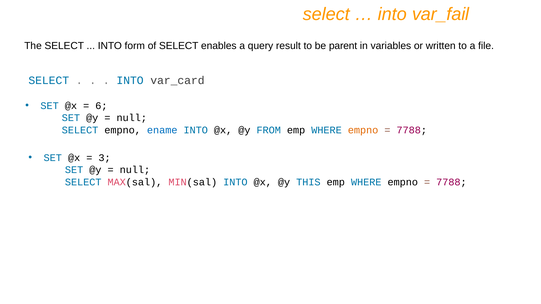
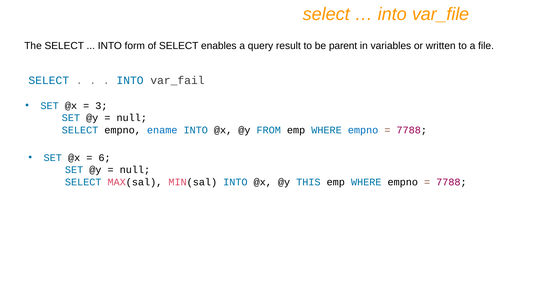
var_fail: var_fail -> var_file (441, 14)
var_card: var_card -> var_fail (177, 80)
6: 6 -> 3 (101, 106)
empno colour: orange -> blue (363, 130)
3: 3 -> 6 (105, 158)
